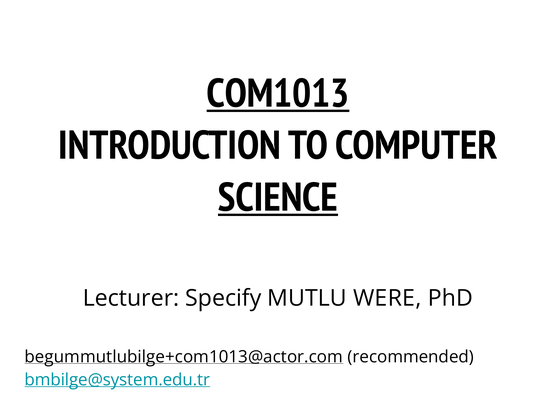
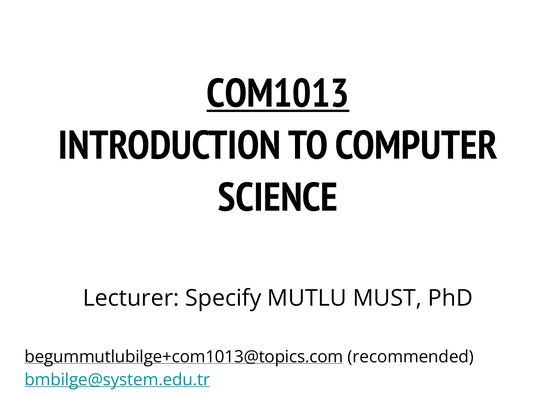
SCIENCE underline: present -> none (278, 198)
WERE: WERE -> MUST (387, 298)
begummutlubilge+com1013@actor.com: begummutlubilge+com1013@actor.com -> begummutlubilge+com1013@topics.com (184, 357)
